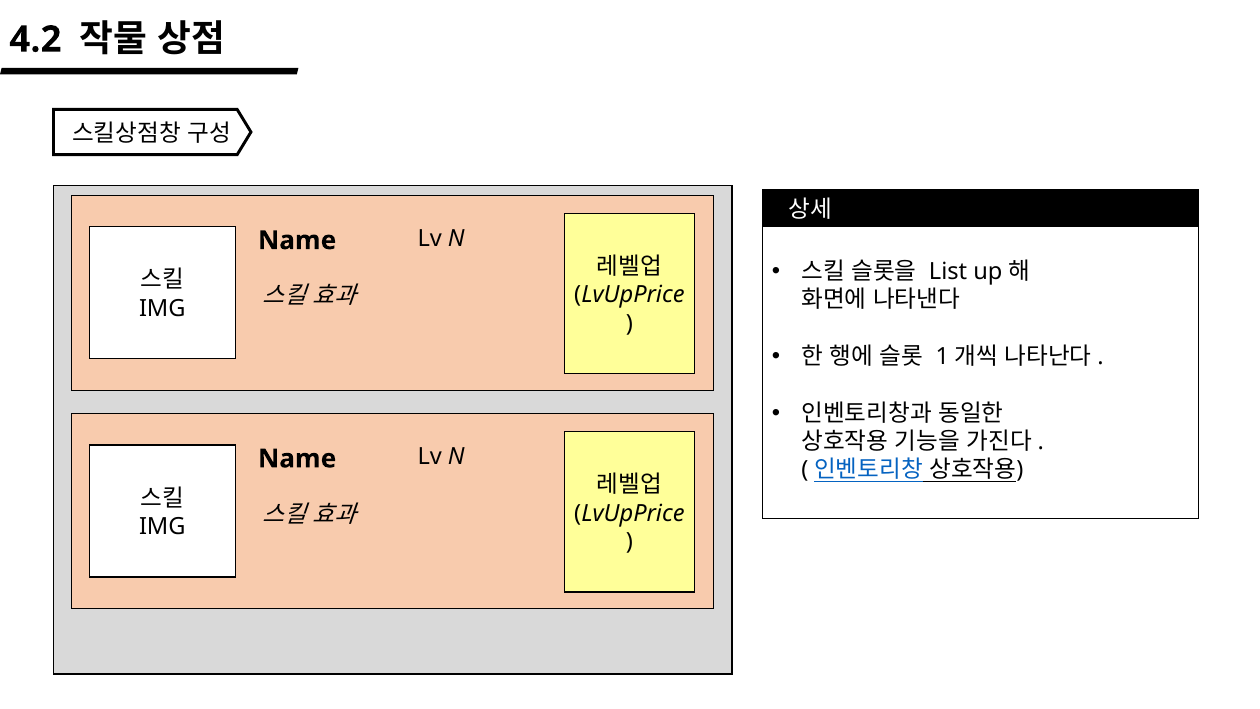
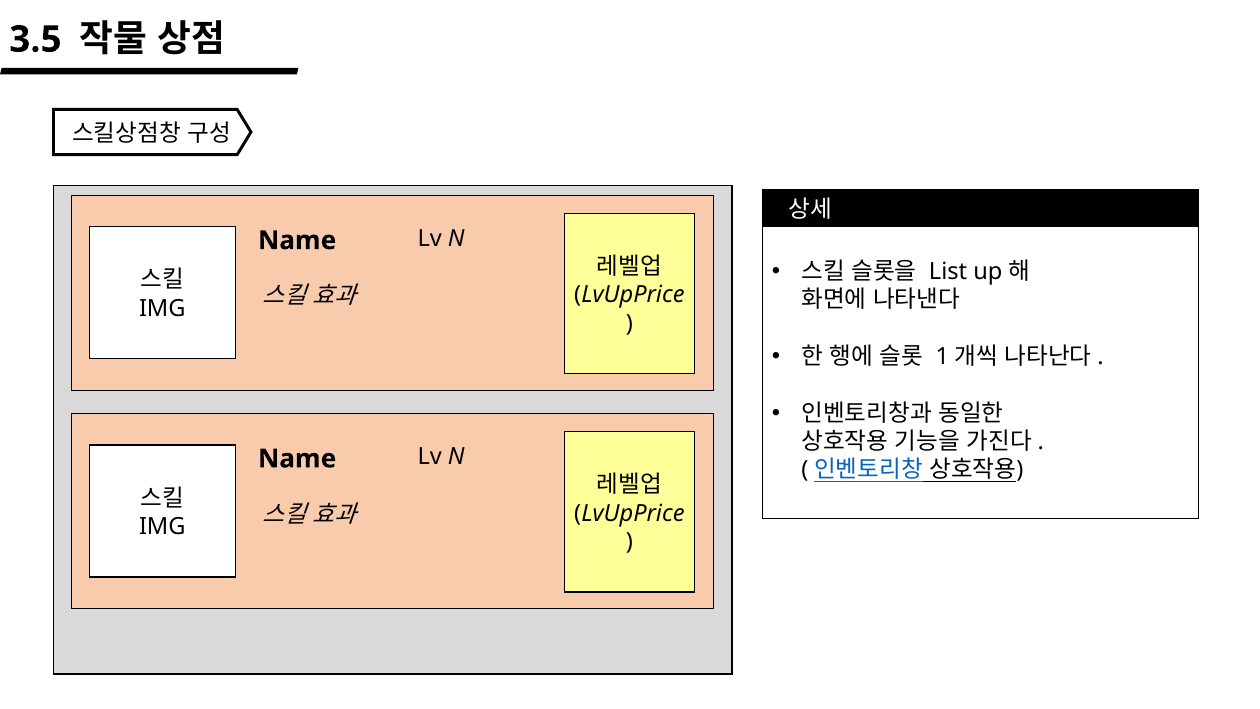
4.2: 4.2 -> 3.5 (35, 40)
